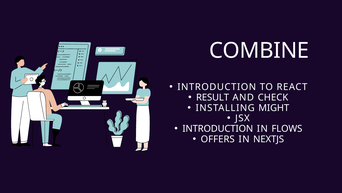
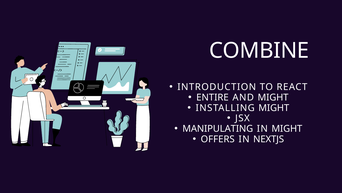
RESULT: RESULT -> ENTIRE (212, 97)
AND CHECK: CHECK -> MIGHT (273, 97)
INTRODUCTION: INTRODUCTION -> MANIPULATING (218, 128)
IN FLOWS: FLOWS -> MIGHT (287, 128)
